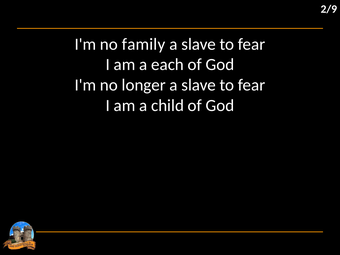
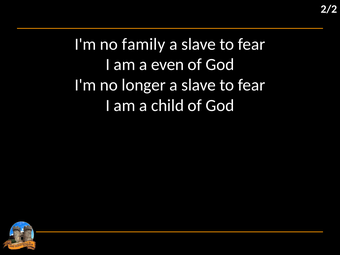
2/9: 2/9 -> 2/2 (329, 9)
each: each -> even (168, 65)
